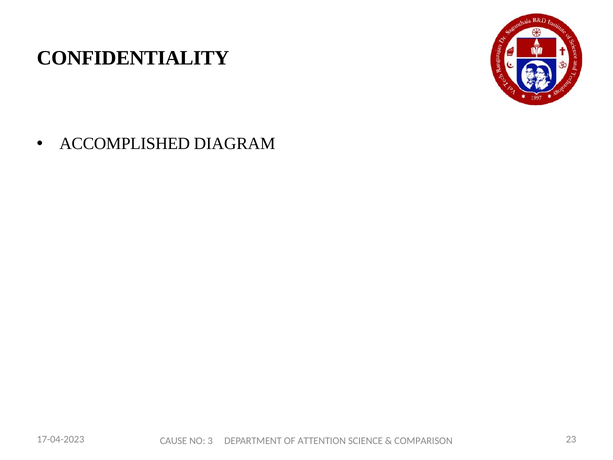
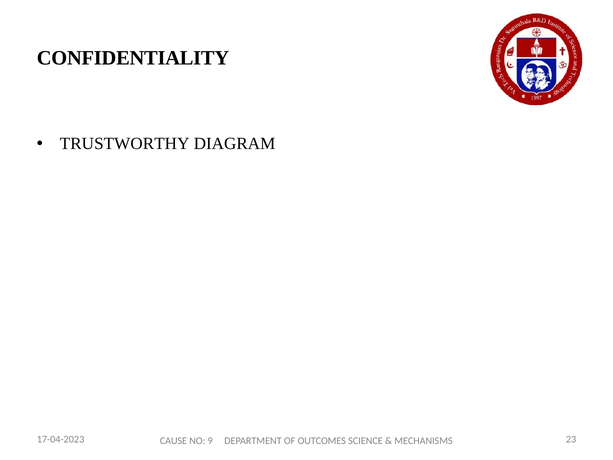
ACCOMPLISHED: ACCOMPLISHED -> TRUSTWORTHY (125, 144)
3: 3 -> 9 (210, 441)
ATTENTION: ATTENTION -> OUTCOMES (322, 441)
COMPARISON: COMPARISON -> MECHANISMS (423, 441)
